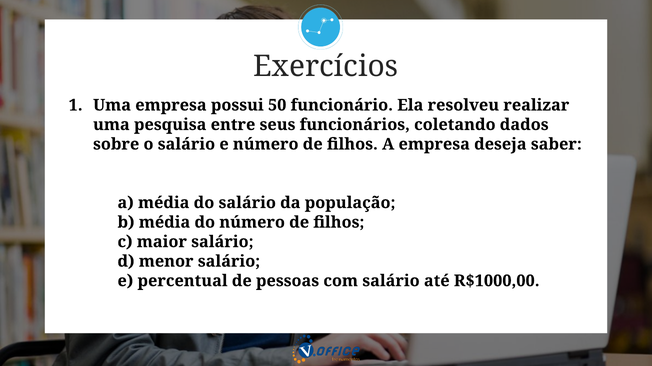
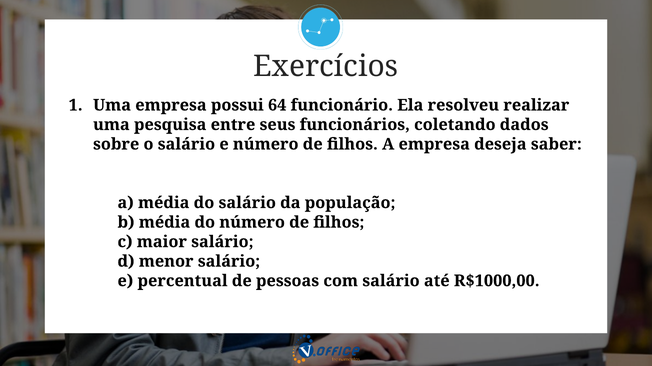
50: 50 -> 64 (277, 105)
